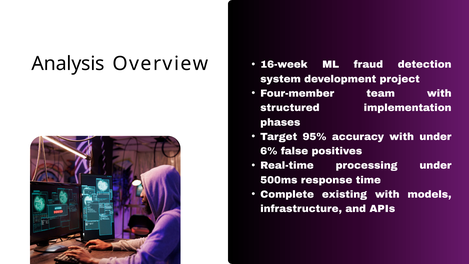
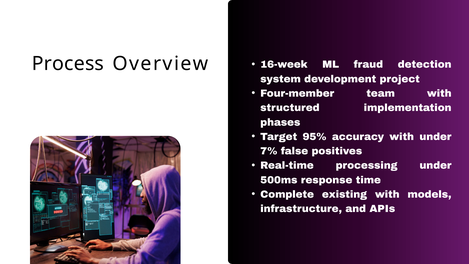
Analysis: Analysis -> Process (68, 64)
6%: 6% -> 7% (269, 151)
